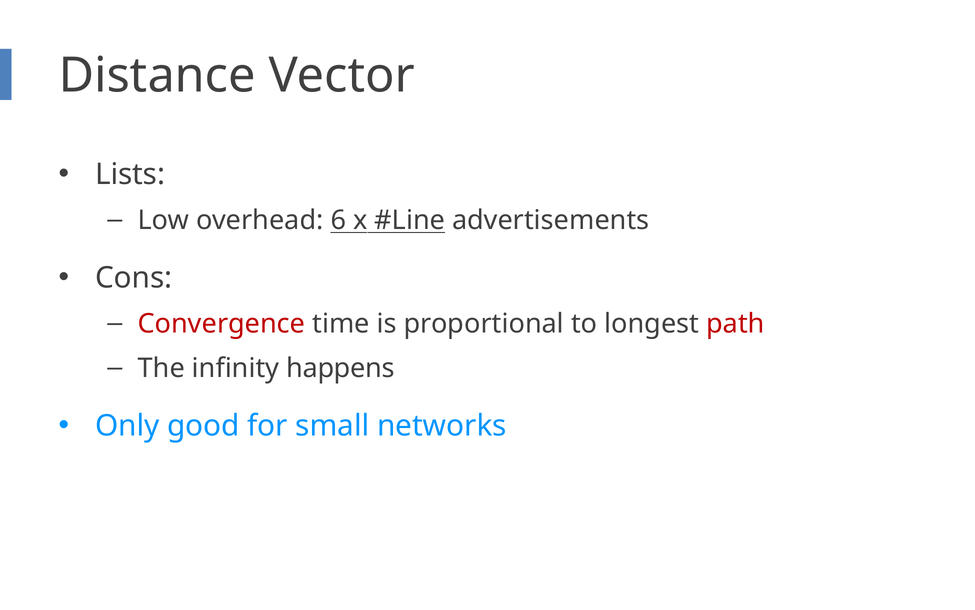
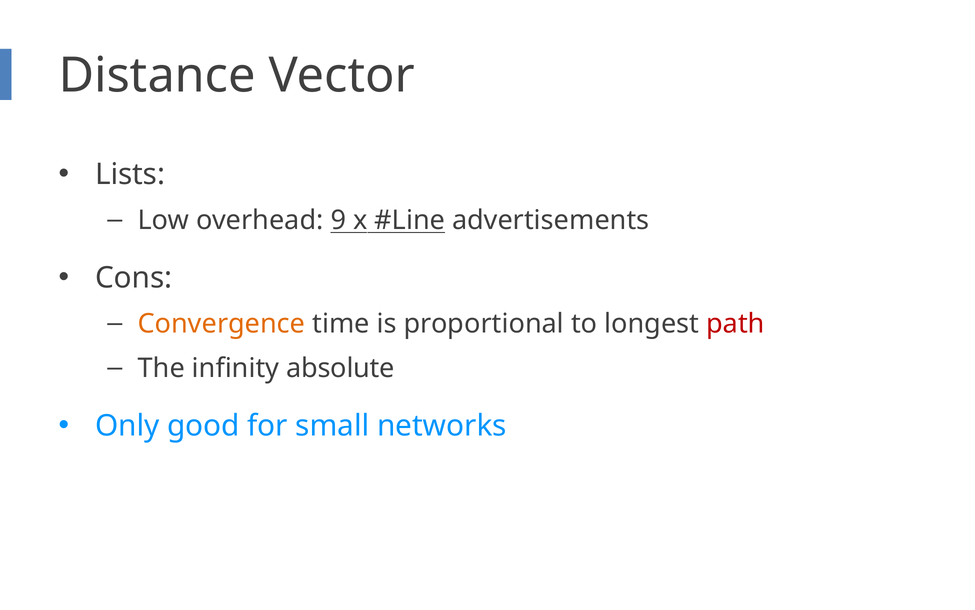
6: 6 -> 9 (338, 220)
Convergence colour: red -> orange (221, 324)
happens: happens -> absolute (340, 368)
